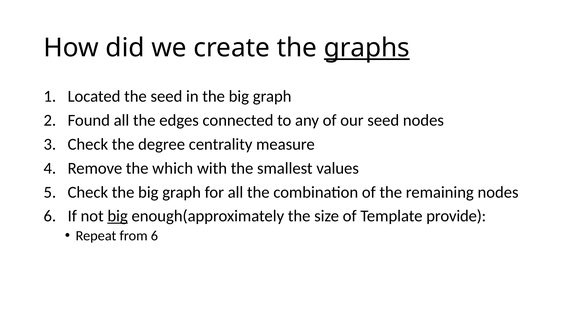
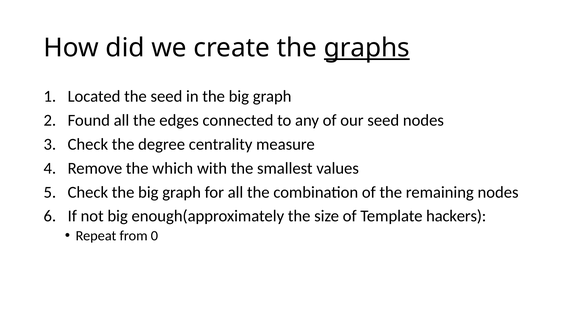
big underline: present -> none (118, 216)
provide: provide -> hackers (456, 216)
from 6: 6 -> 0 (154, 236)
